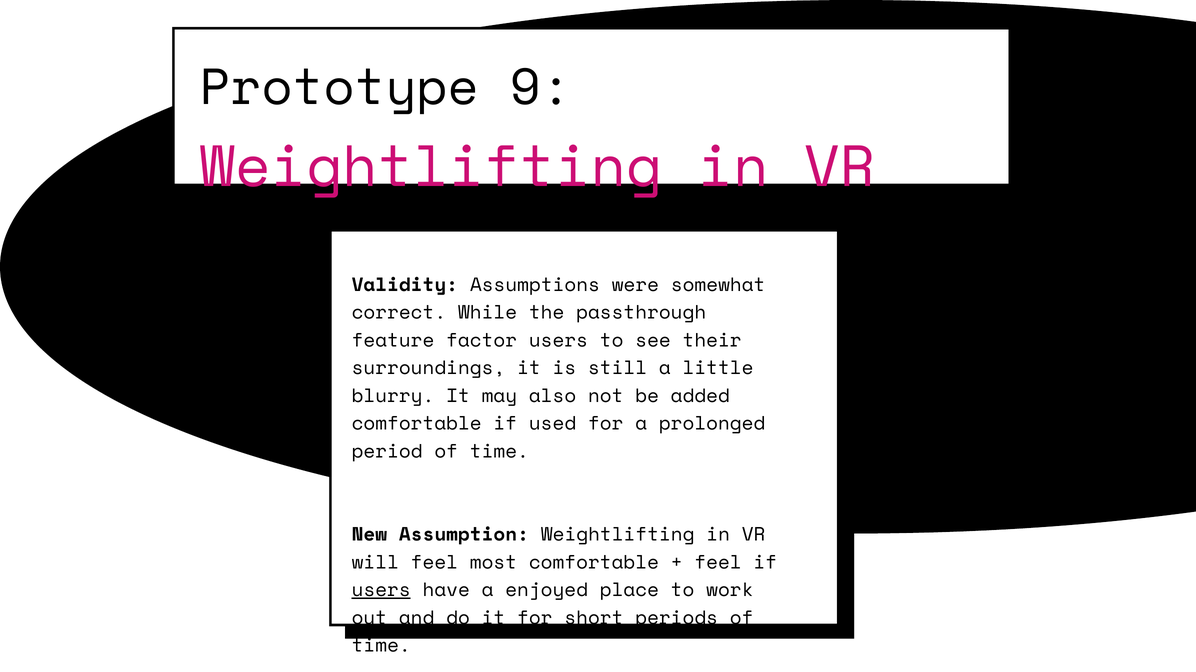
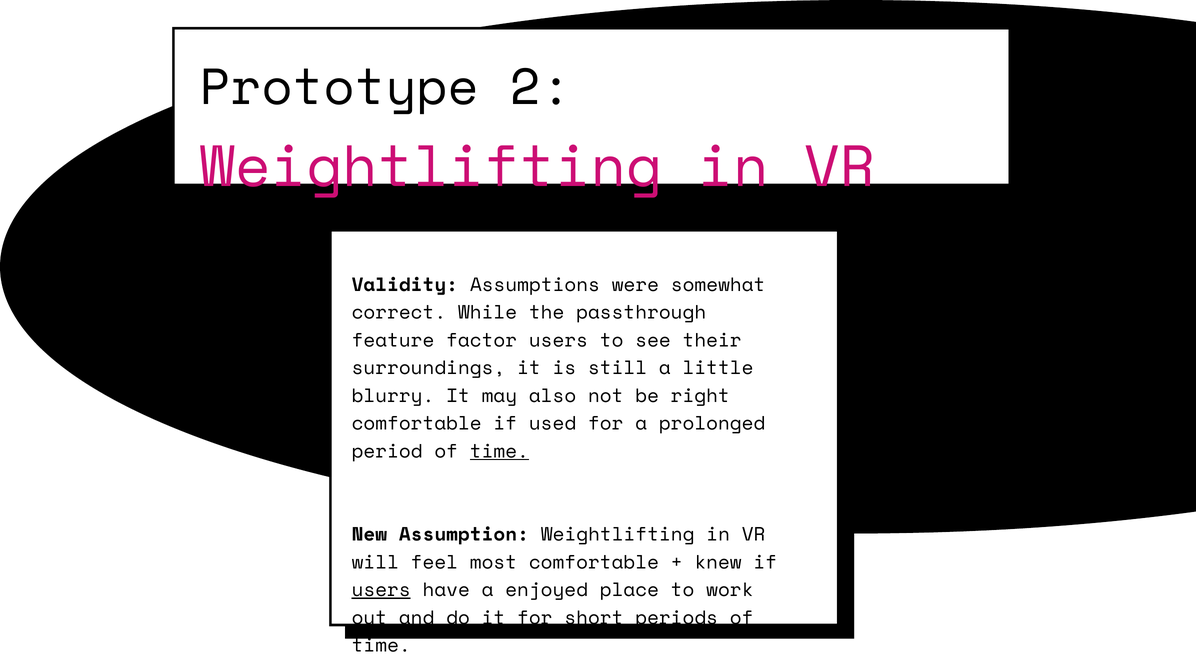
9: 9 -> 2 (541, 88)
added: added -> right (700, 396)
time underline: none -> present (499, 452)
feel: feel -> knew (718, 563)
